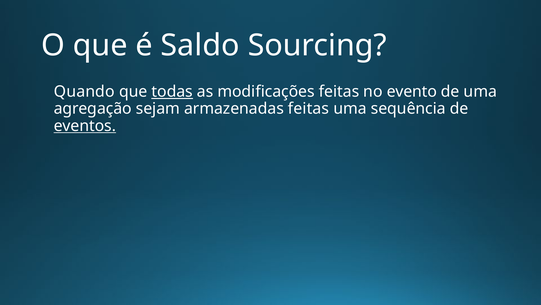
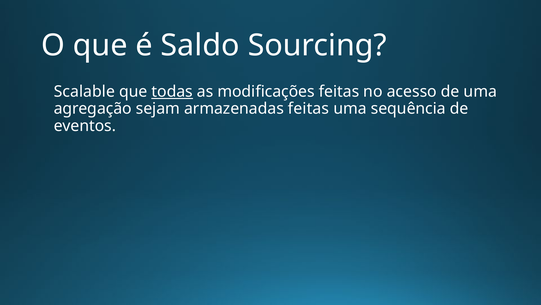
Quando: Quando -> Scalable (84, 91)
evento: evento -> acesso (412, 91)
eventos underline: present -> none (85, 126)
